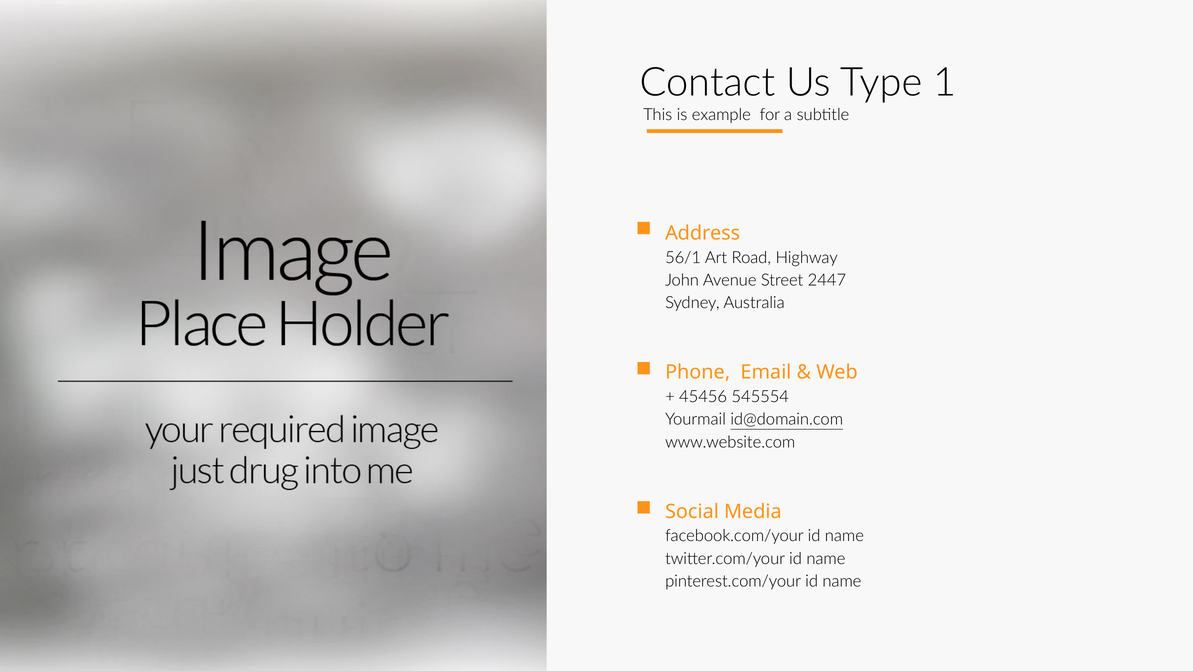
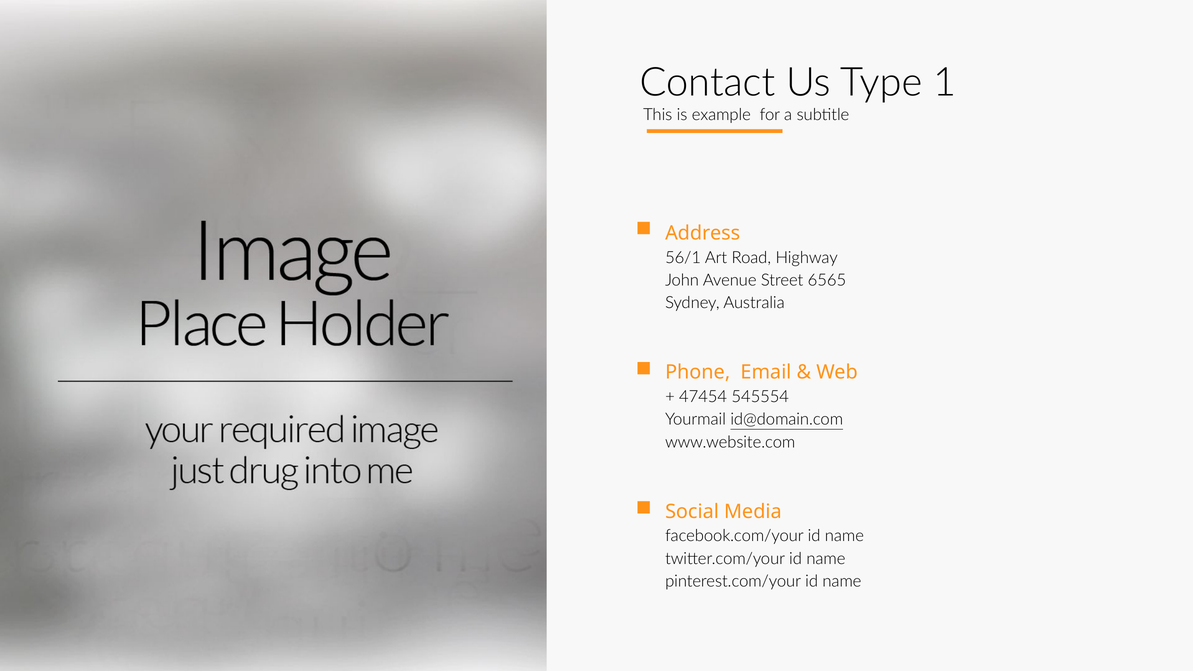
2447: 2447 -> 6565 (827, 280)
45456: 45456 -> 47454 (703, 397)
